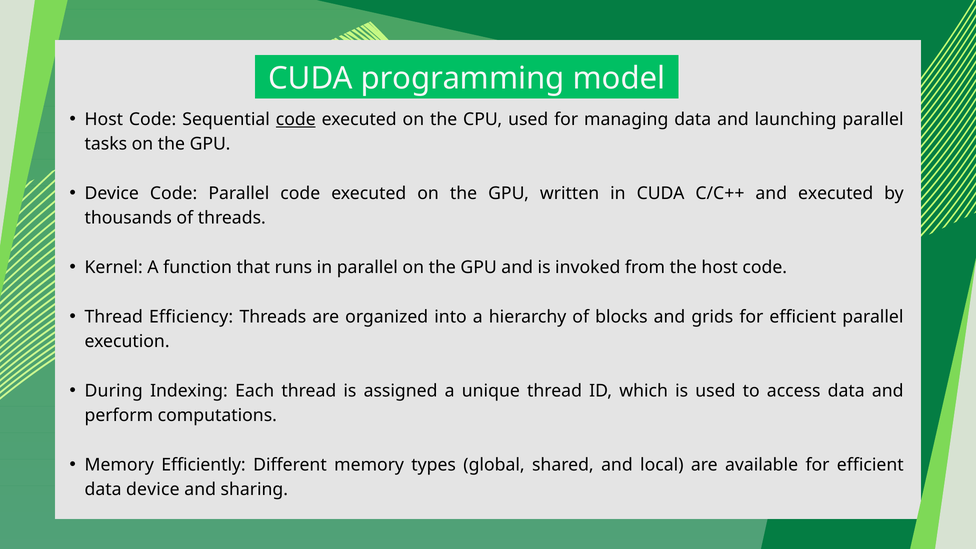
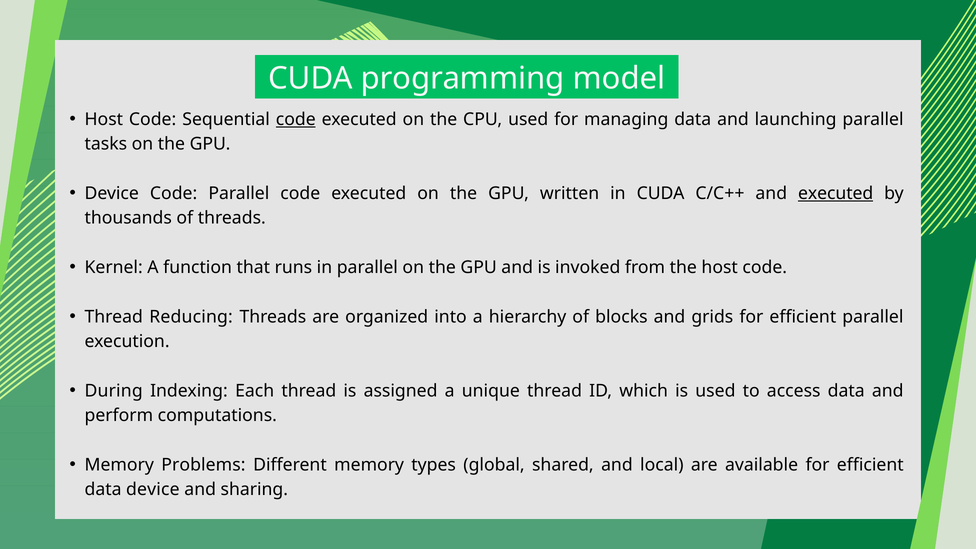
executed underline: none -> present (836, 193)
Efficiency: Efficiency -> Reducing (191, 317)
Efficiently: Efficiently -> Problems (203, 465)
